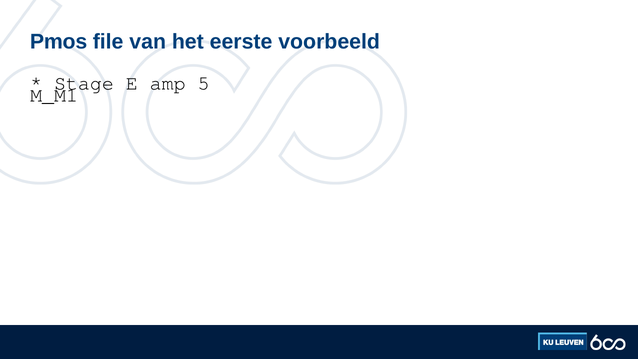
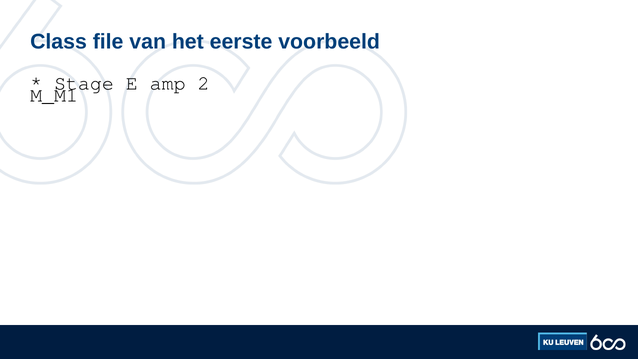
Pmos: Pmos -> Class (58, 42)
5: 5 -> 2 (204, 83)
